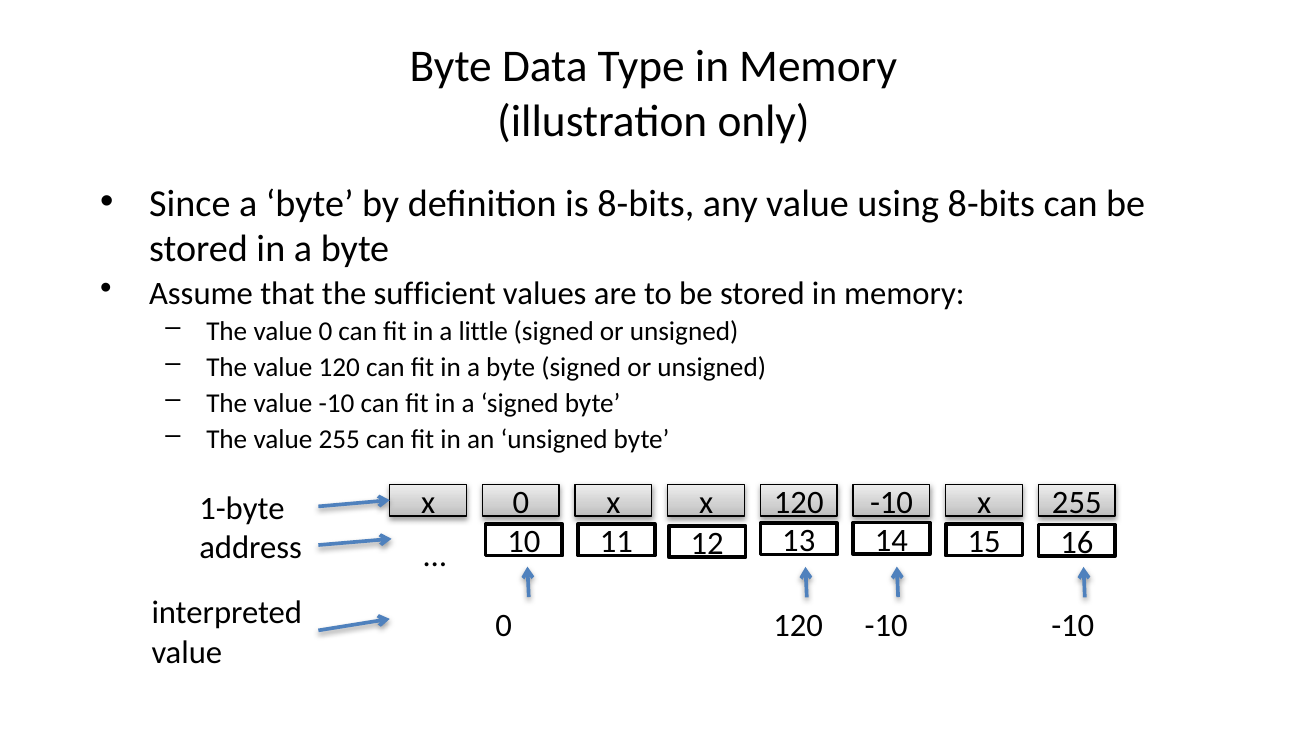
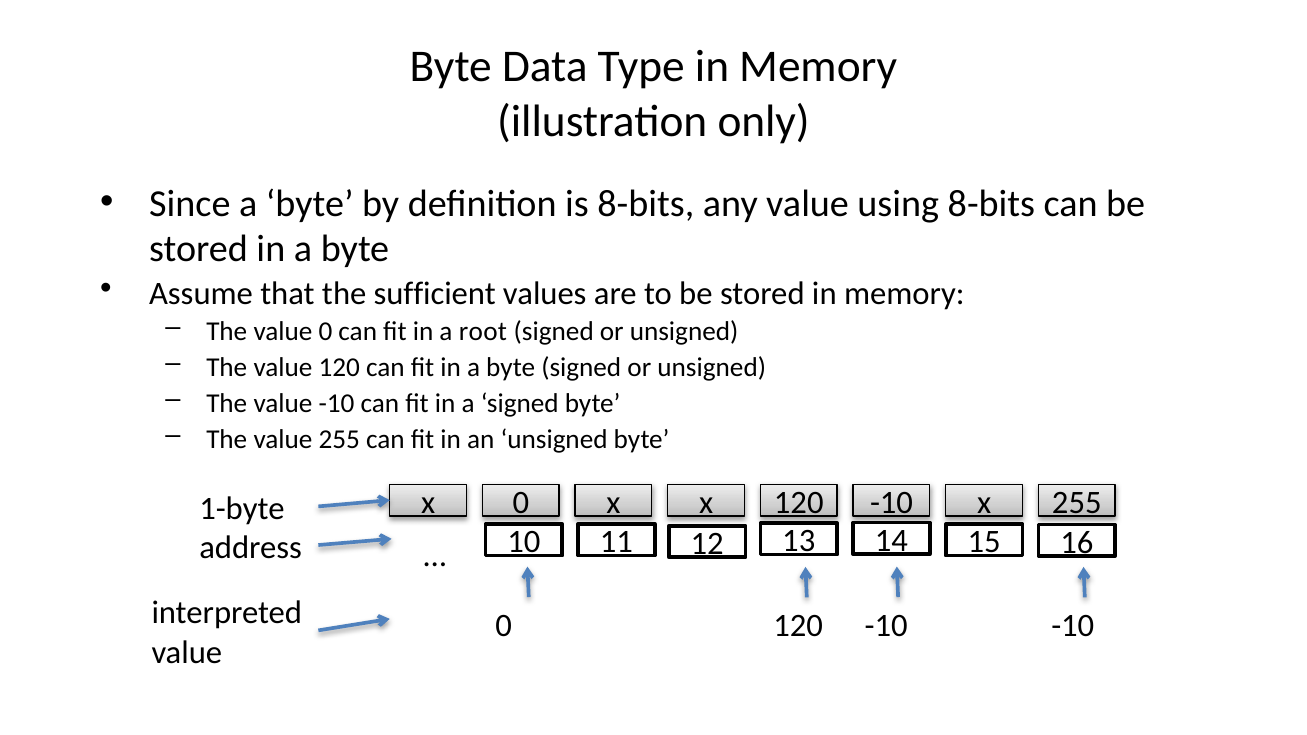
little: little -> root (483, 332)
